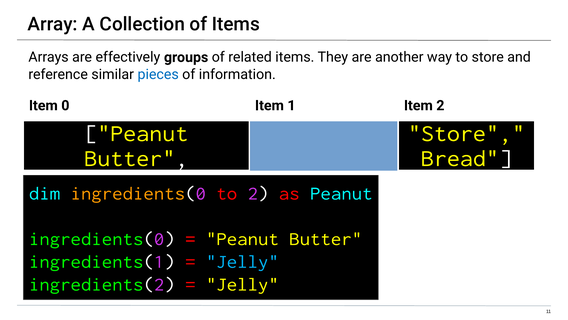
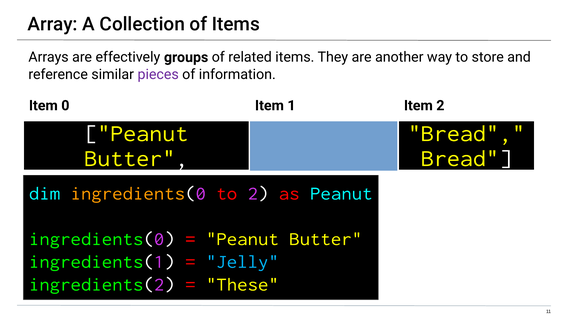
pieces colour: blue -> purple (158, 74)
Store: Store -> Bread (466, 133)
Jelly: Jelly -> These (242, 284)
